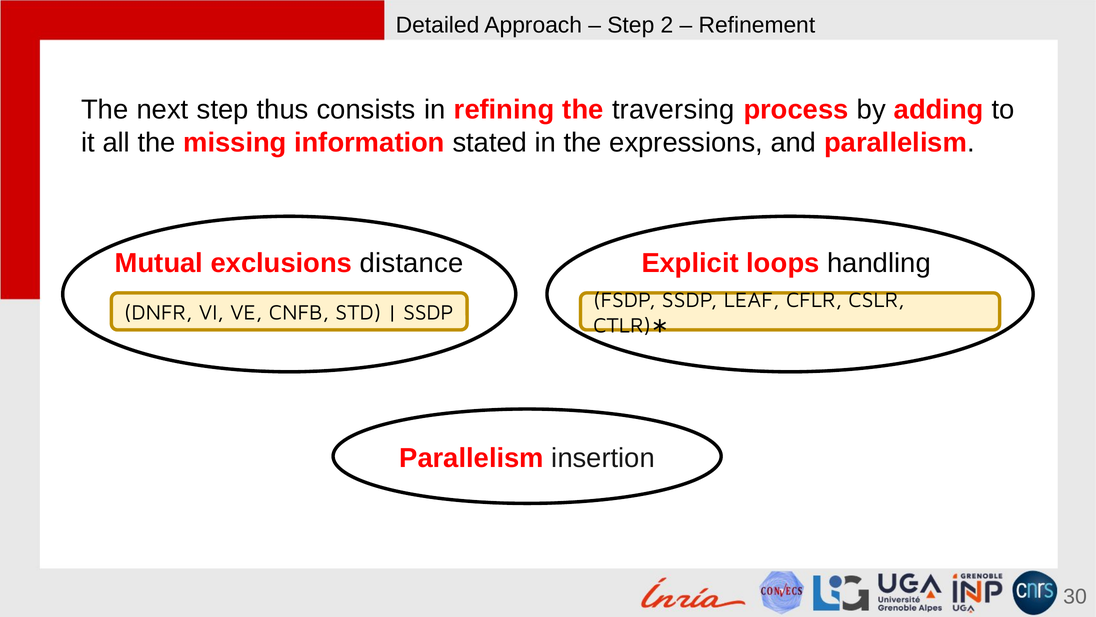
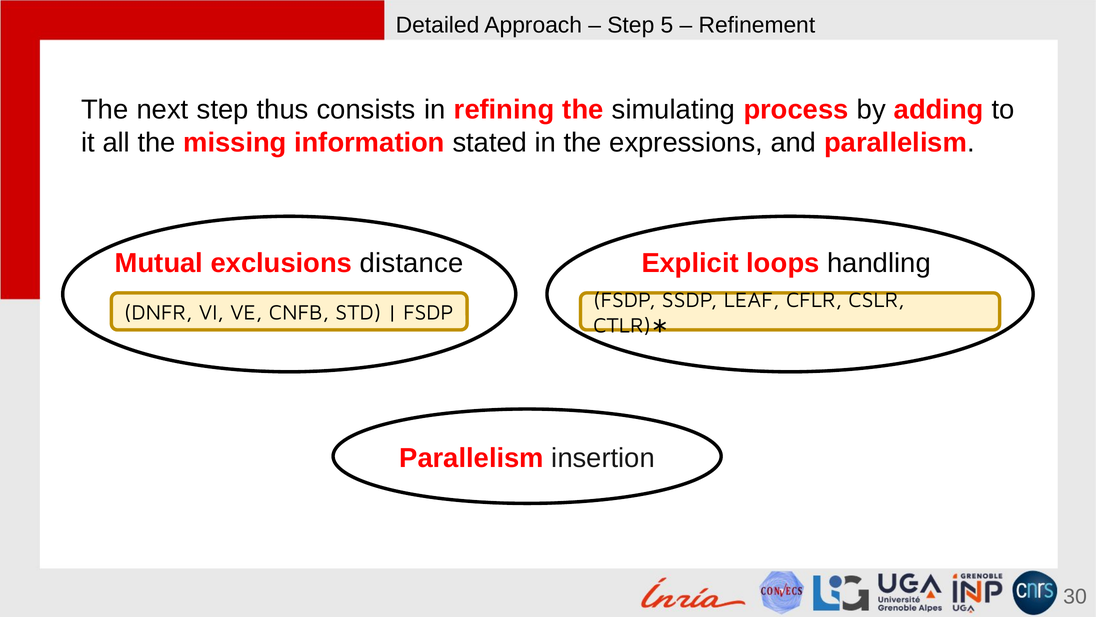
2: 2 -> 5 (667, 25)
traversing: traversing -> simulating (674, 109)
SSDP: SSDP -> FSDP (428, 313)
